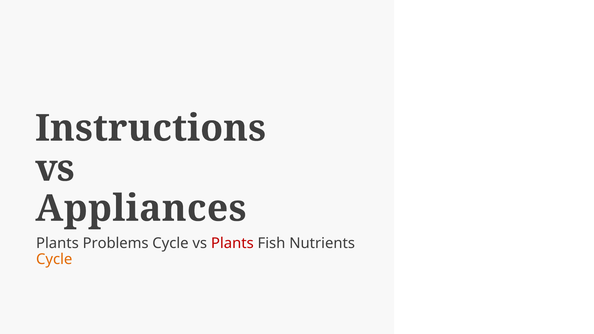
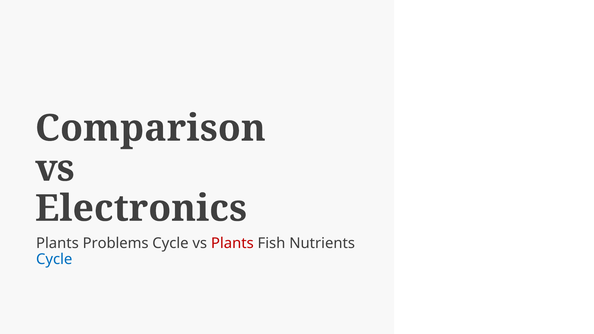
Instructions: Instructions -> Comparison (150, 128)
Appliances: Appliances -> Electronics (141, 209)
Cycle colour: orange -> blue (54, 260)
